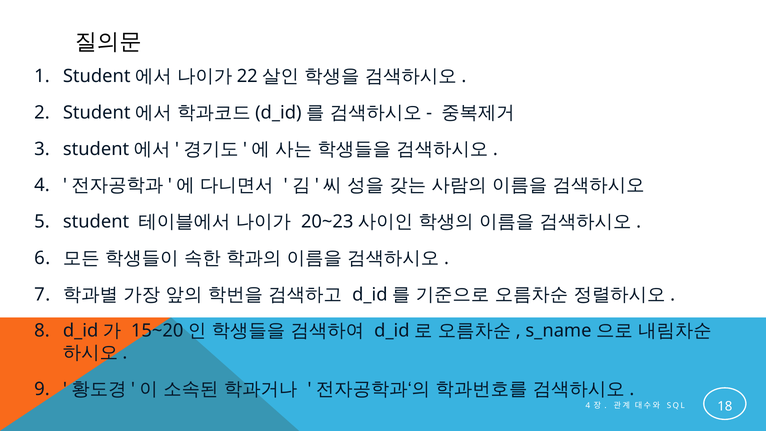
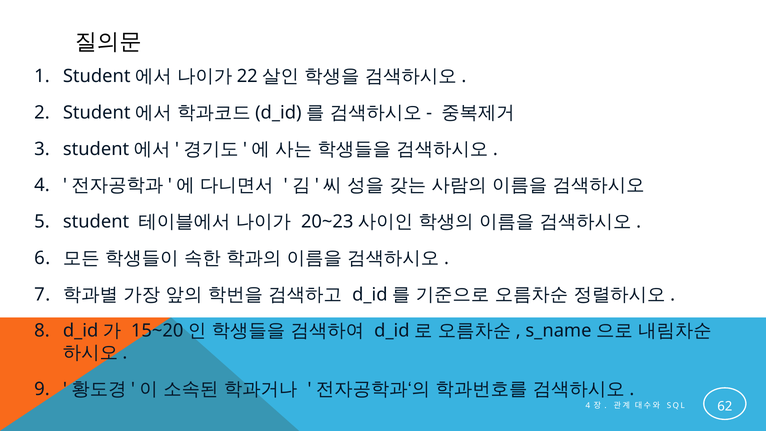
18: 18 -> 62 (725, 406)
